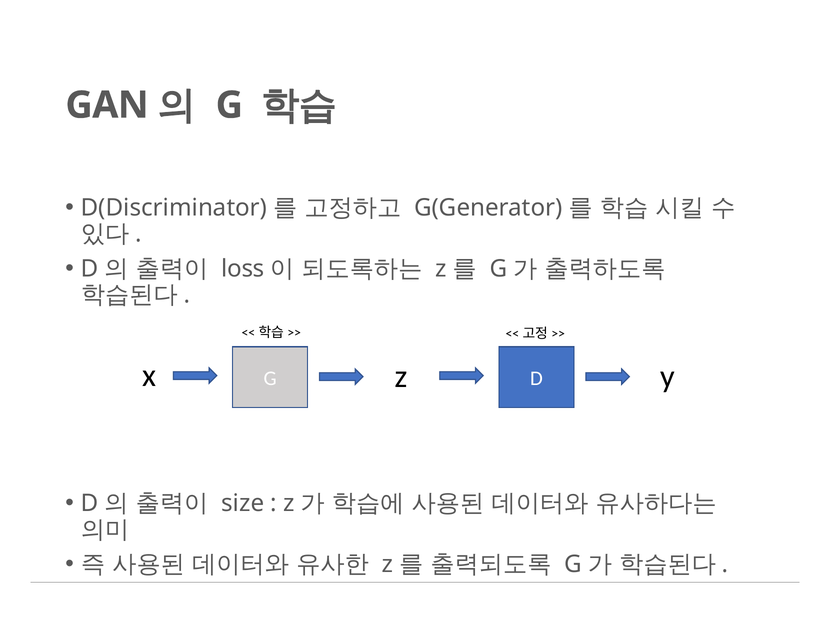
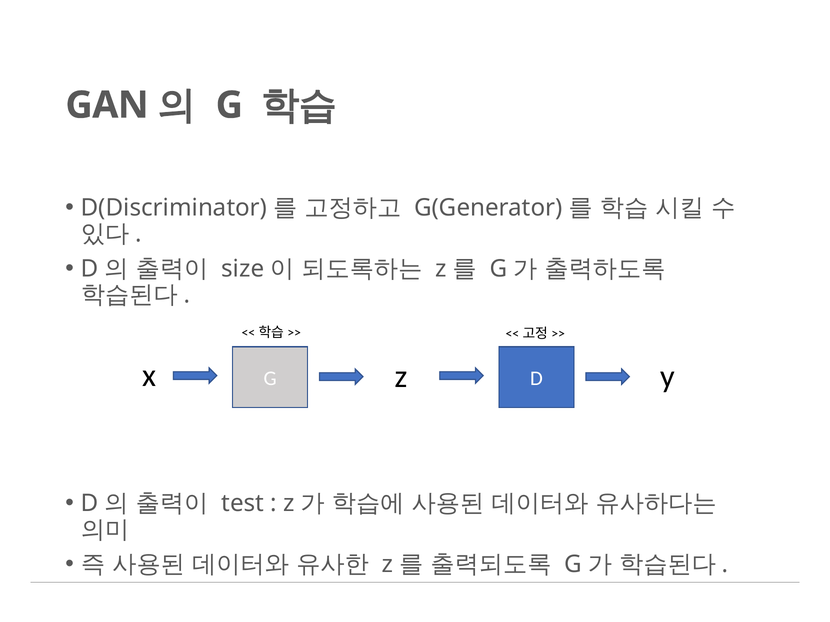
loss: loss -> size (243, 269)
size: size -> test (243, 504)
